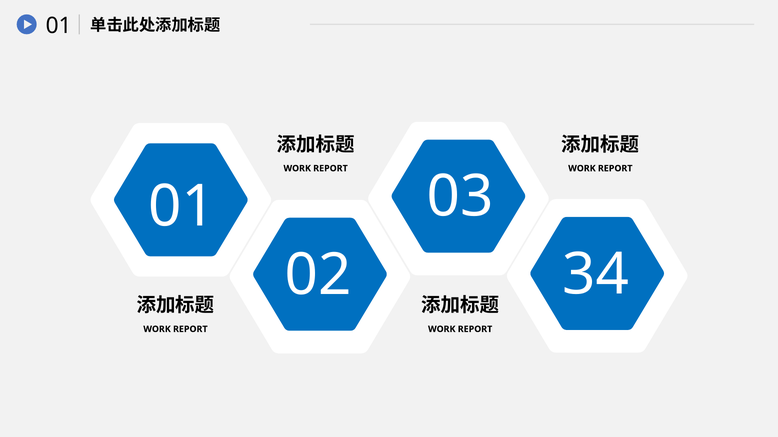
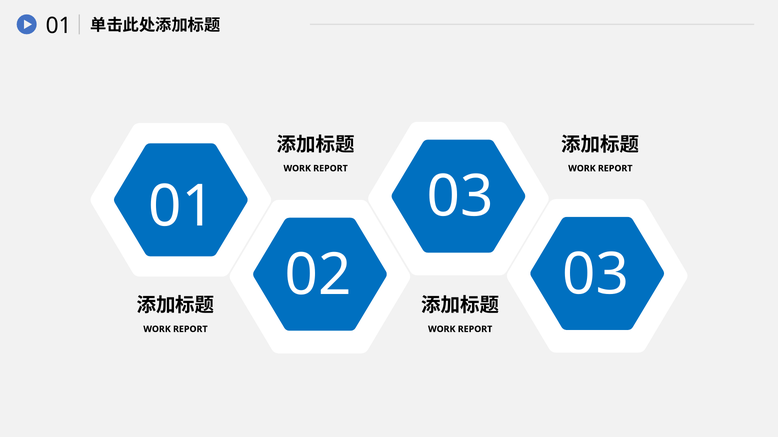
02 34: 34 -> 03 (596, 275)
